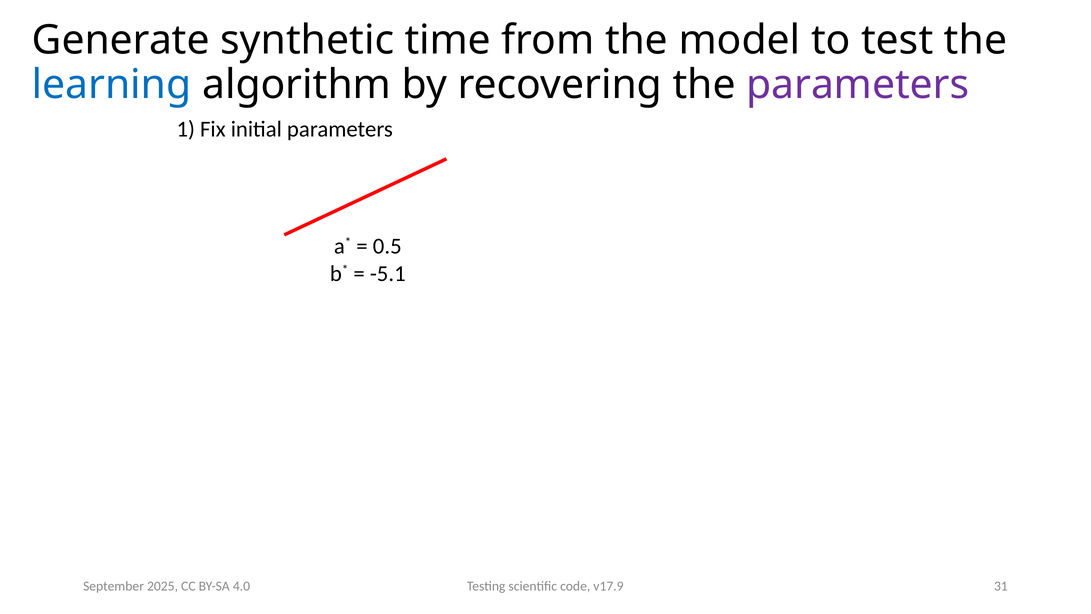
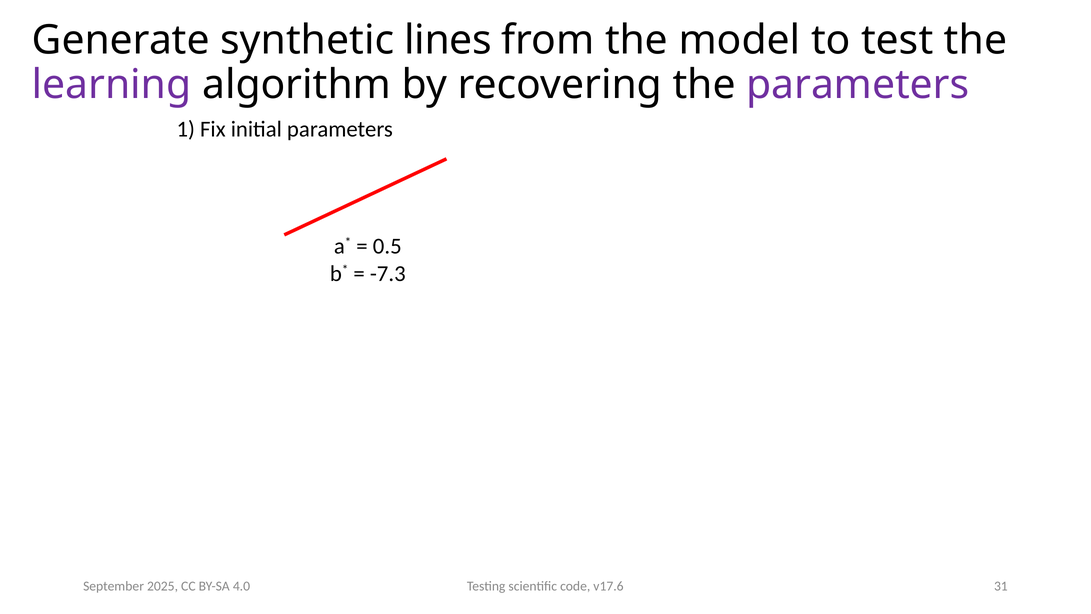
time: time -> lines (448, 40)
learning colour: blue -> purple (112, 85)
-5.1: -5.1 -> -7.3 (388, 273)
v17.9: v17.9 -> v17.6 (608, 586)
